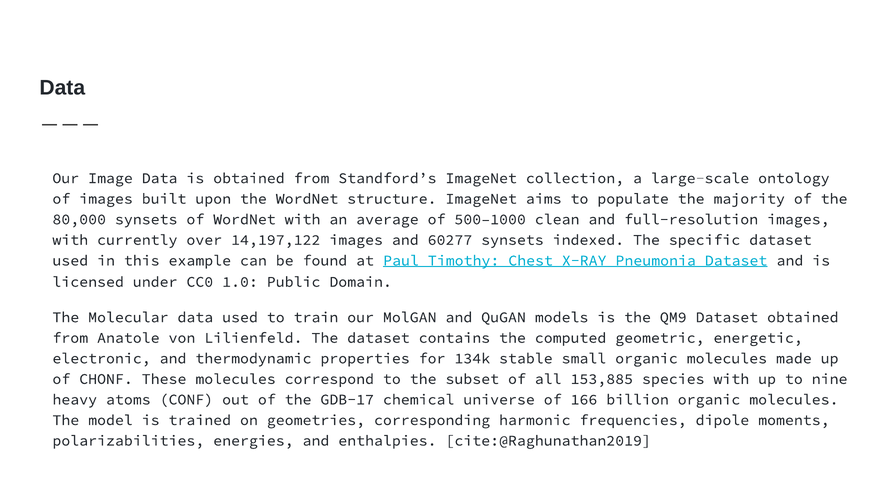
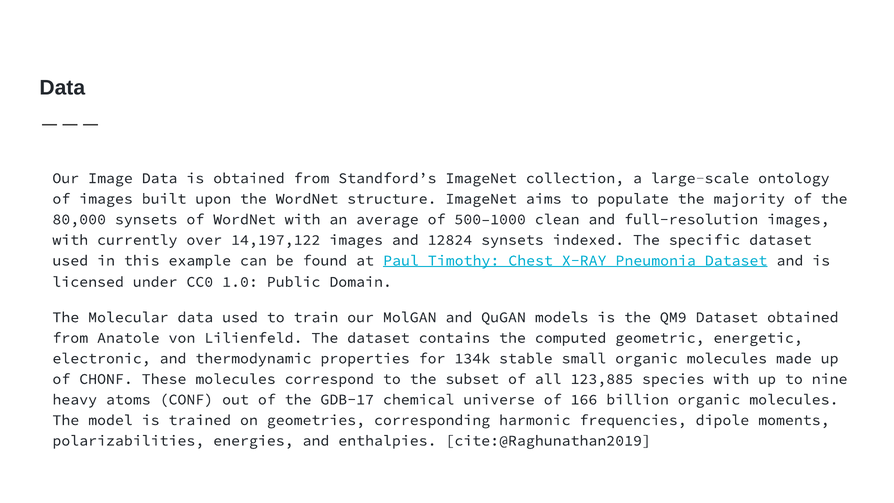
60277: 60277 -> 12824 (450, 240)
153,885: 153,885 -> 123,885 (602, 379)
